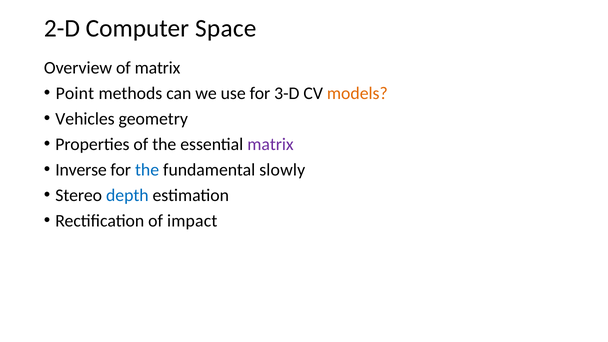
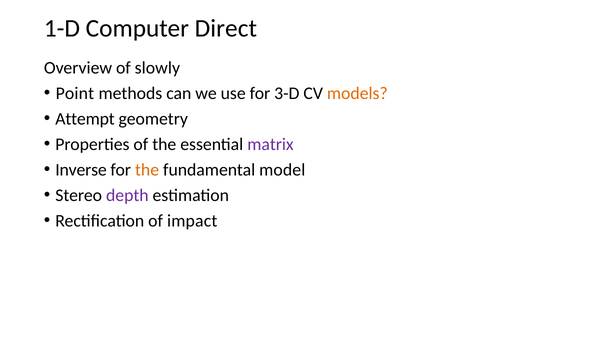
2-D: 2-D -> 1-D (62, 29)
Space: Space -> Direct (226, 29)
of matrix: matrix -> slowly (157, 68)
Vehicles: Vehicles -> Attempt (85, 119)
the colour: blue -> orange (147, 170)
slowly: slowly -> model (282, 170)
depth colour: blue -> purple (127, 195)
